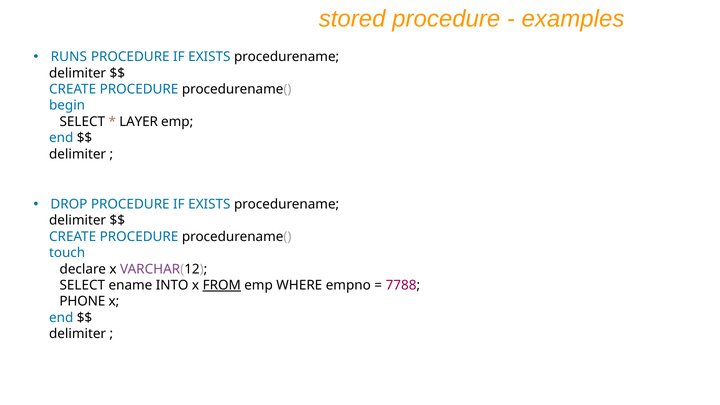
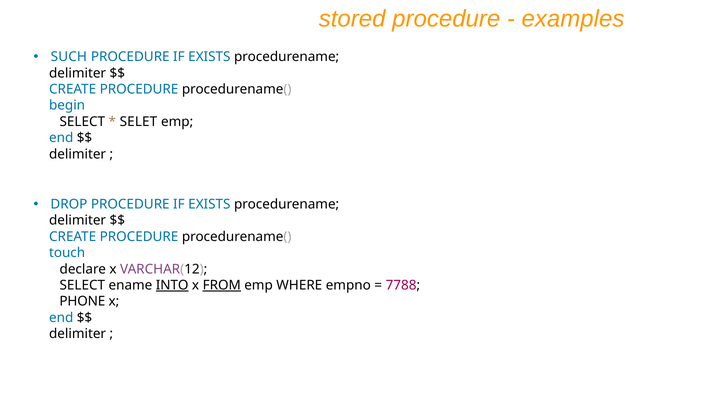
RUNS: RUNS -> SUCH (69, 57)
LAYER: LAYER -> SELET (138, 122)
INTO underline: none -> present (172, 285)
